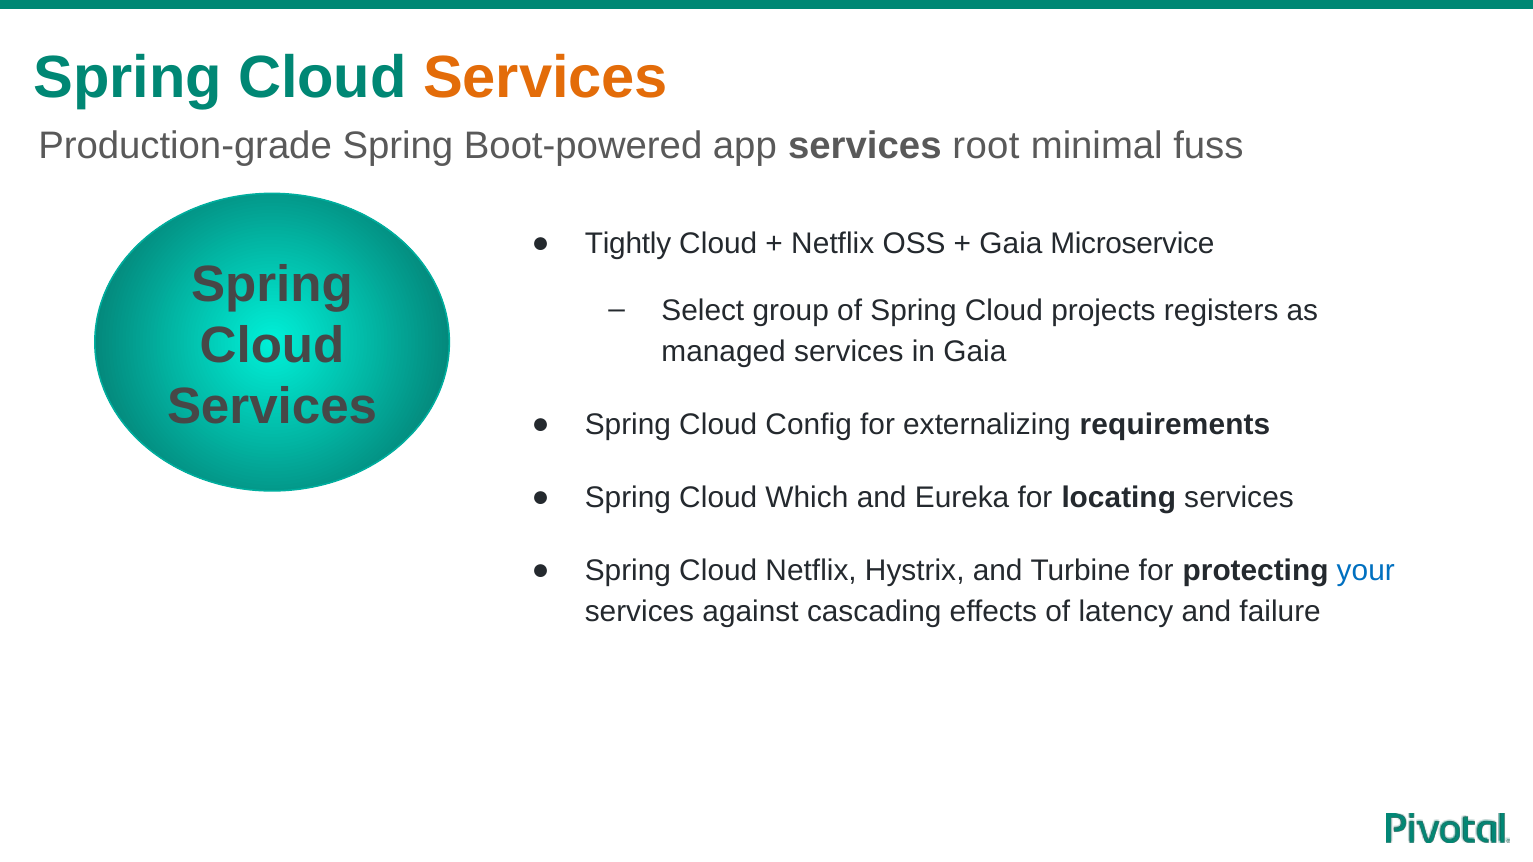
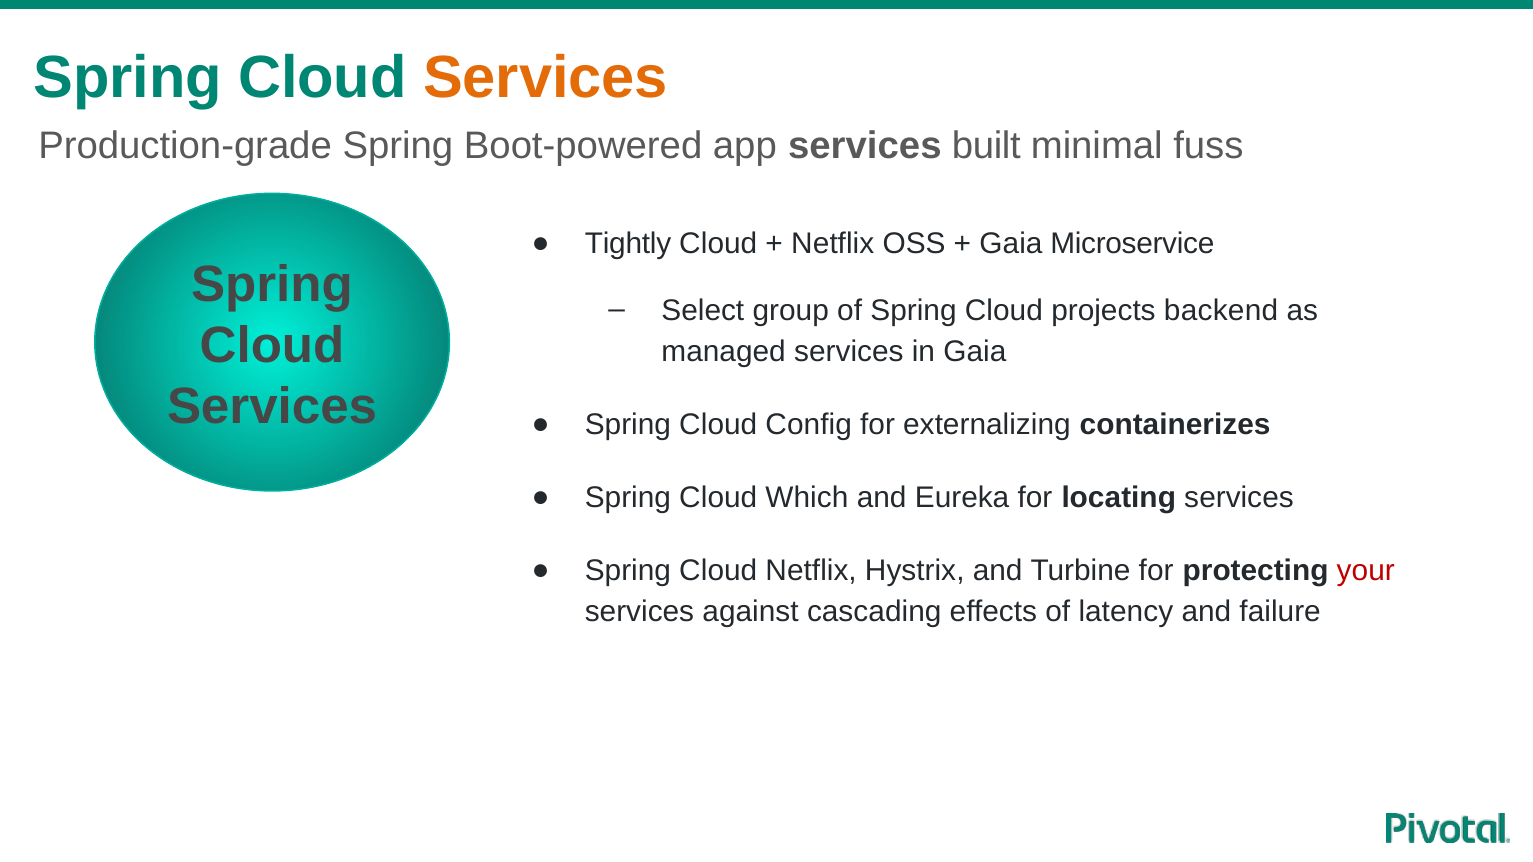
root: root -> built (986, 146)
registers: registers -> backend (1221, 311)
requirements: requirements -> containerizes (1175, 425)
your colour: blue -> red (1366, 571)
